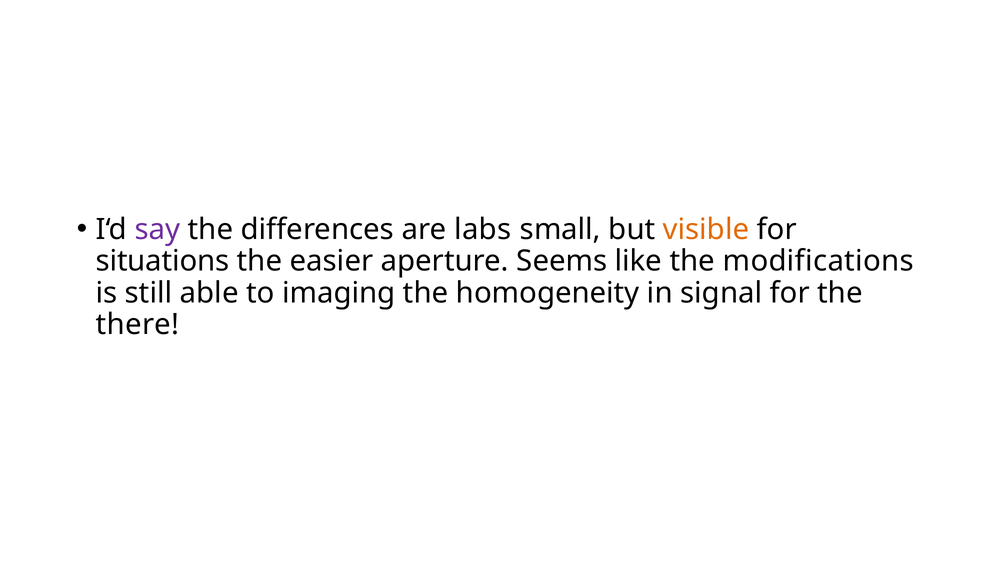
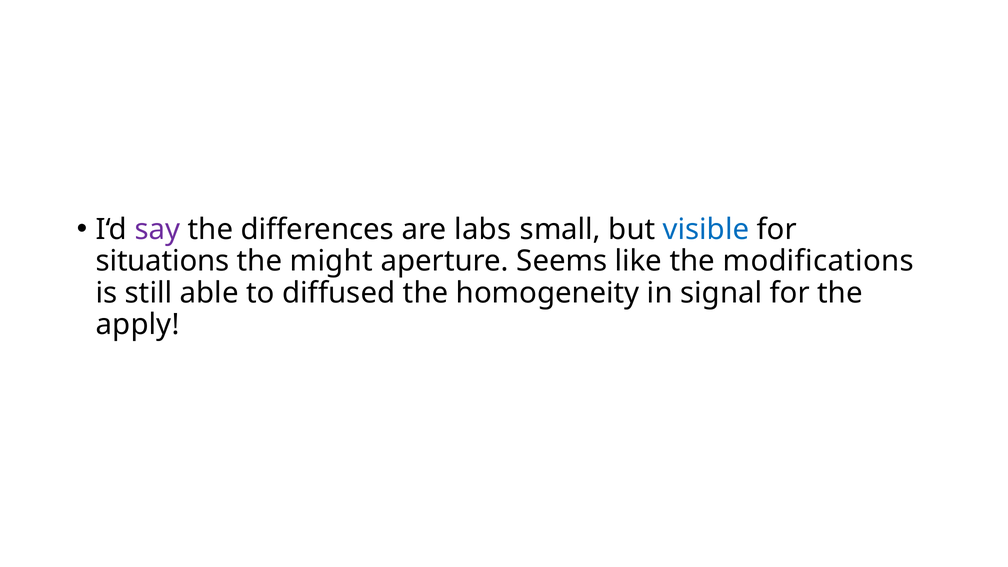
visible colour: orange -> blue (706, 229)
easier: easier -> might (331, 261)
imaging: imaging -> diffused (339, 293)
there: there -> apply (138, 325)
